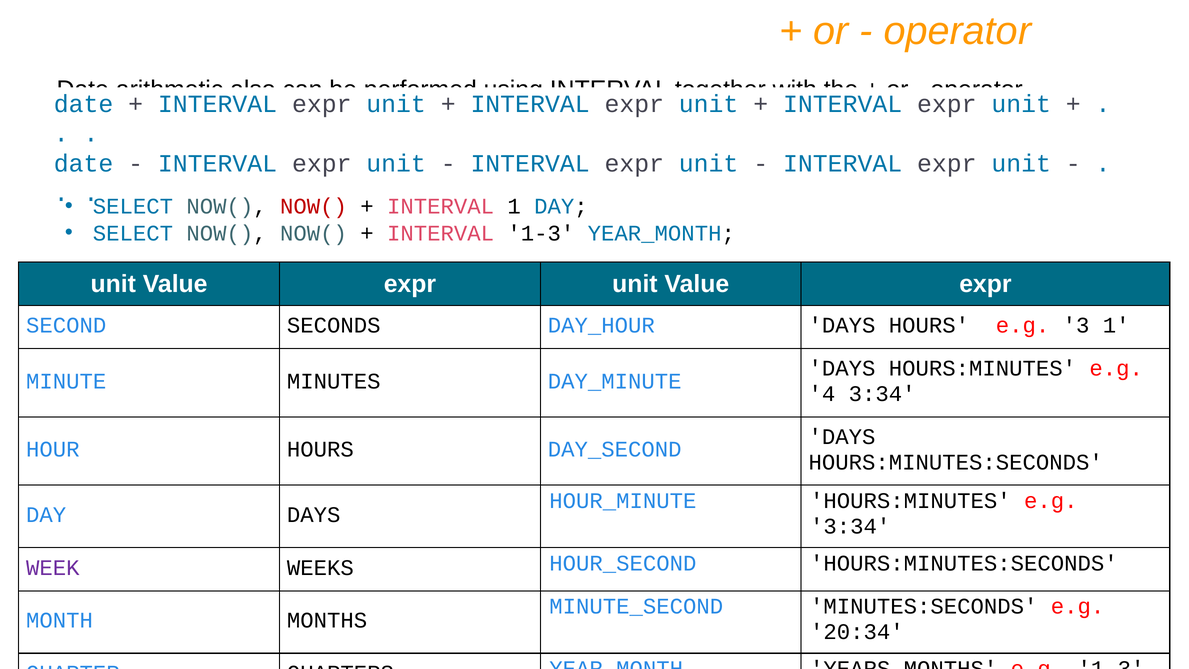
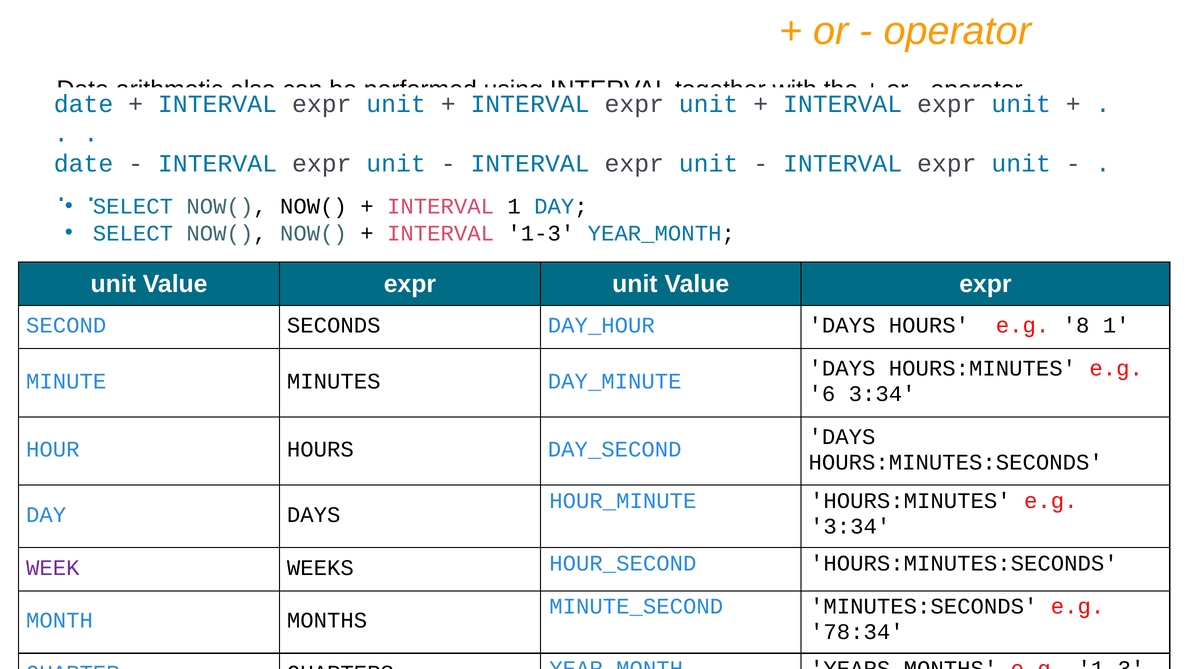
NOW( colour: red -> black (314, 206)
3: 3 -> 8 (1076, 325)
4: 4 -> 6 (822, 394)
20:34: 20:34 -> 78:34 (857, 632)
